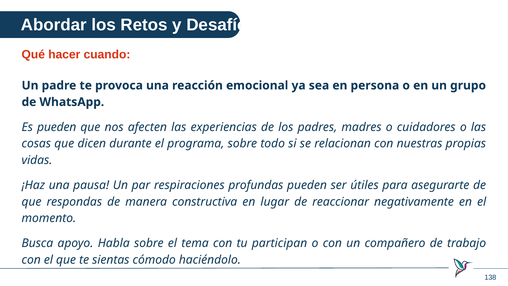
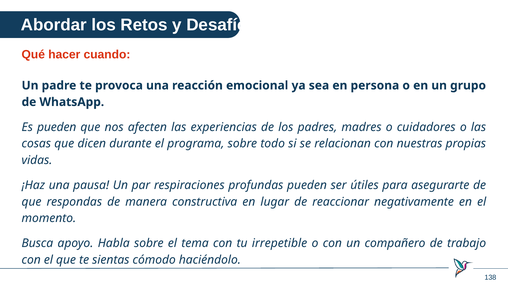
participan: participan -> irrepetible (280, 243)
